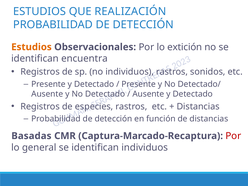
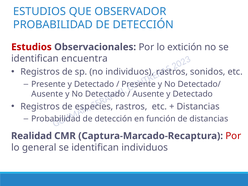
REALIZACIÓN: REALIZACIÓN -> OBSERVADOR (130, 12)
Estudios colour: orange -> red (31, 47)
Basadas: Basadas -> Realidad (32, 136)
